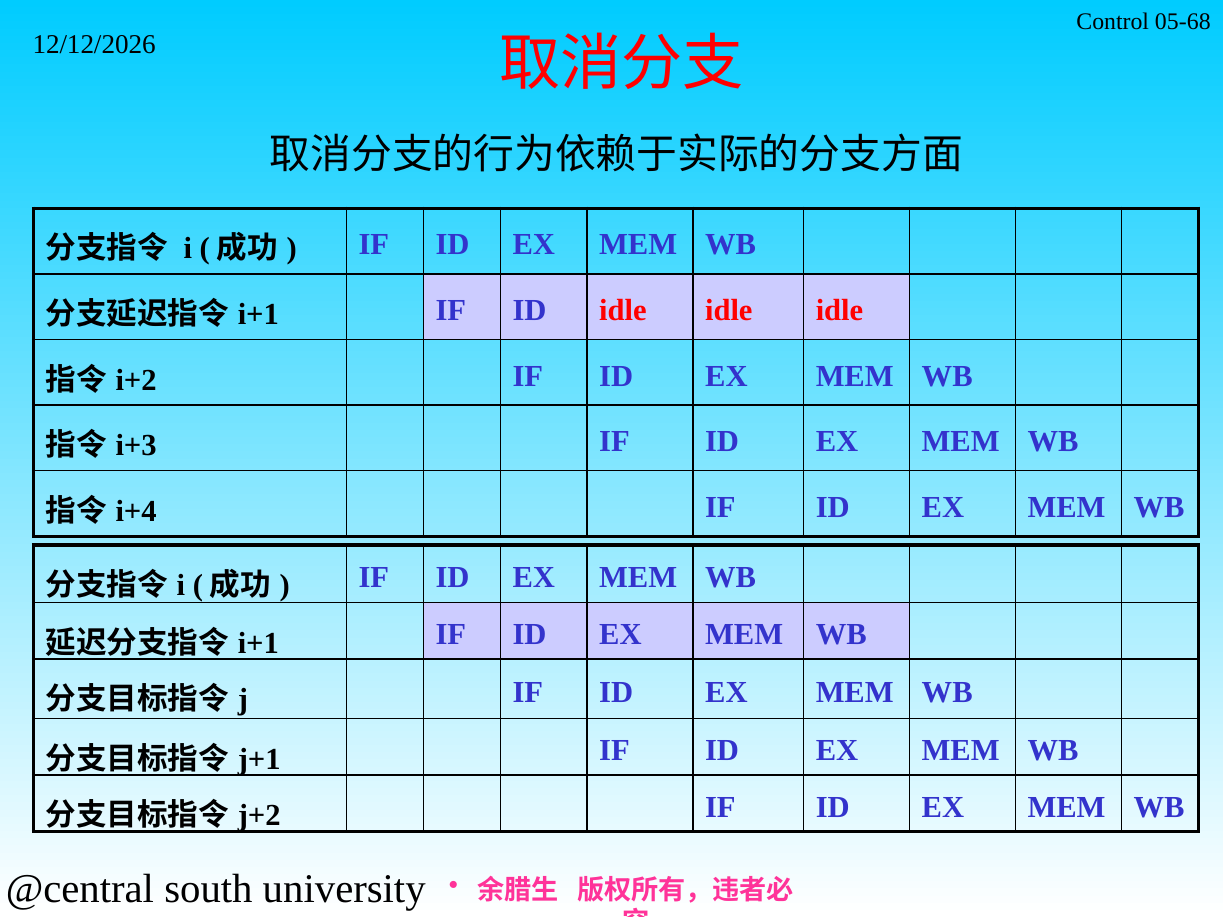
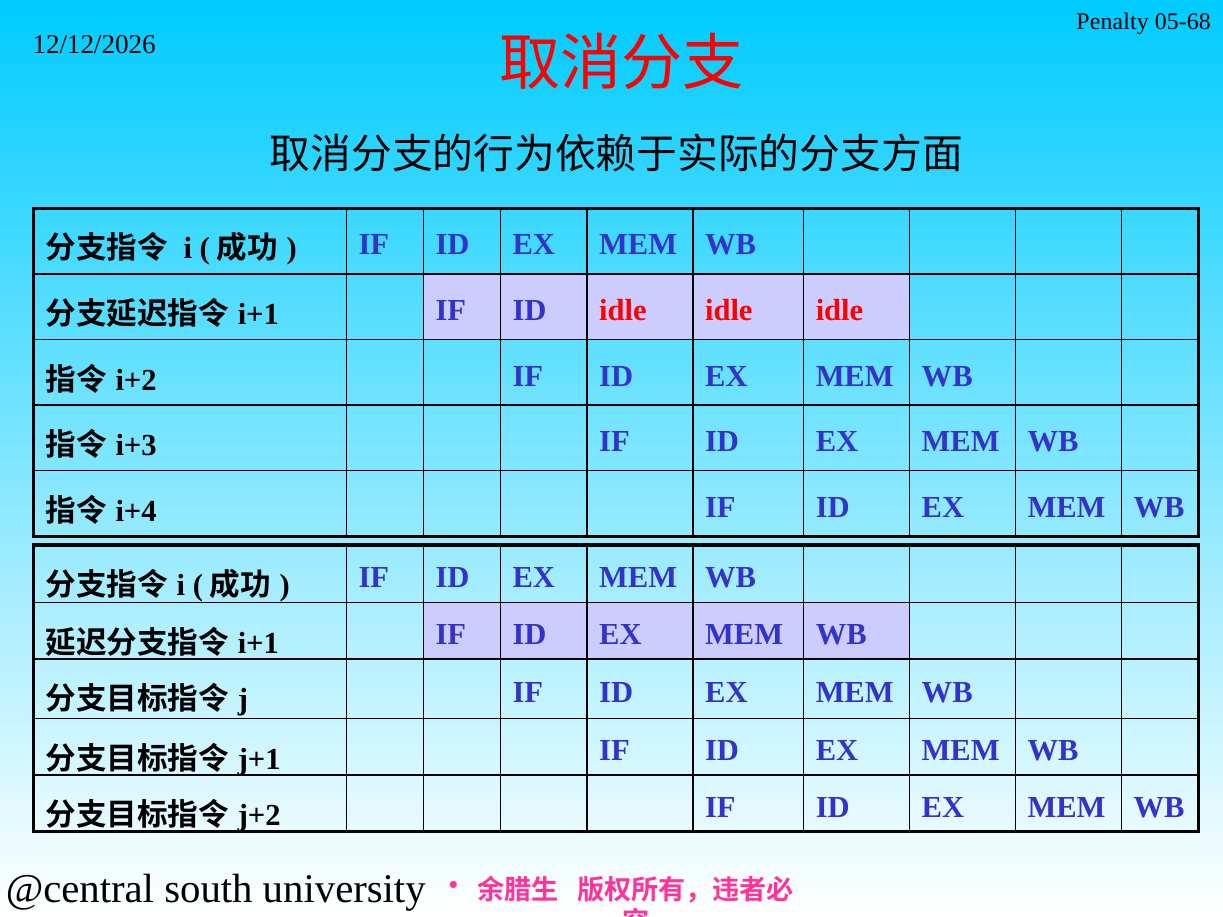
Control: Control -> Penalty (1113, 22)
